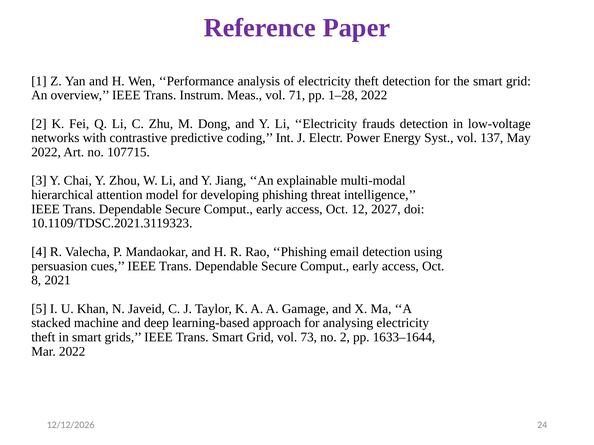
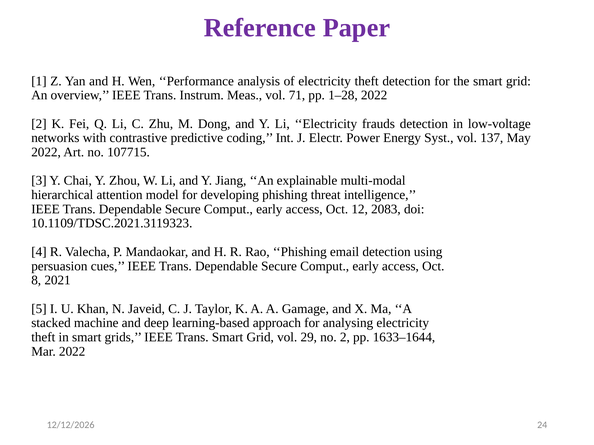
2027: 2027 -> 2083 (386, 209)
73: 73 -> 29 (309, 338)
